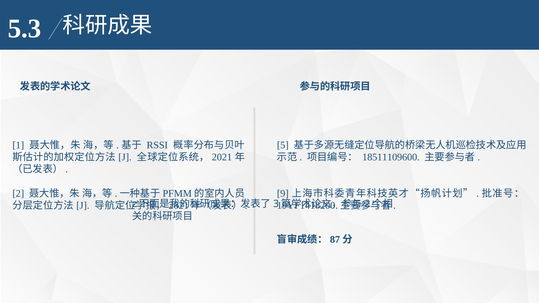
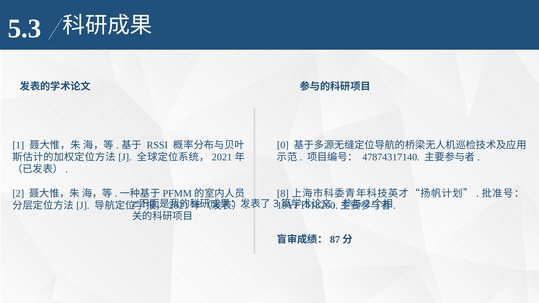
5: 5 -> 0 (283, 145)
18511109600: 18511109600 -> 47874317140 (391, 157)
9: 9 -> 8 (283, 194)
